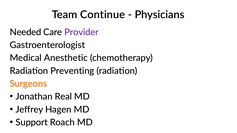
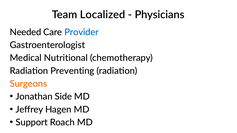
Continue: Continue -> Localized (103, 15)
Provider colour: purple -> blue (81, 32)
Anesthetic: Anesthetic -> Nutritional (66, 58)
Real: Real -> Side (63, 97)
